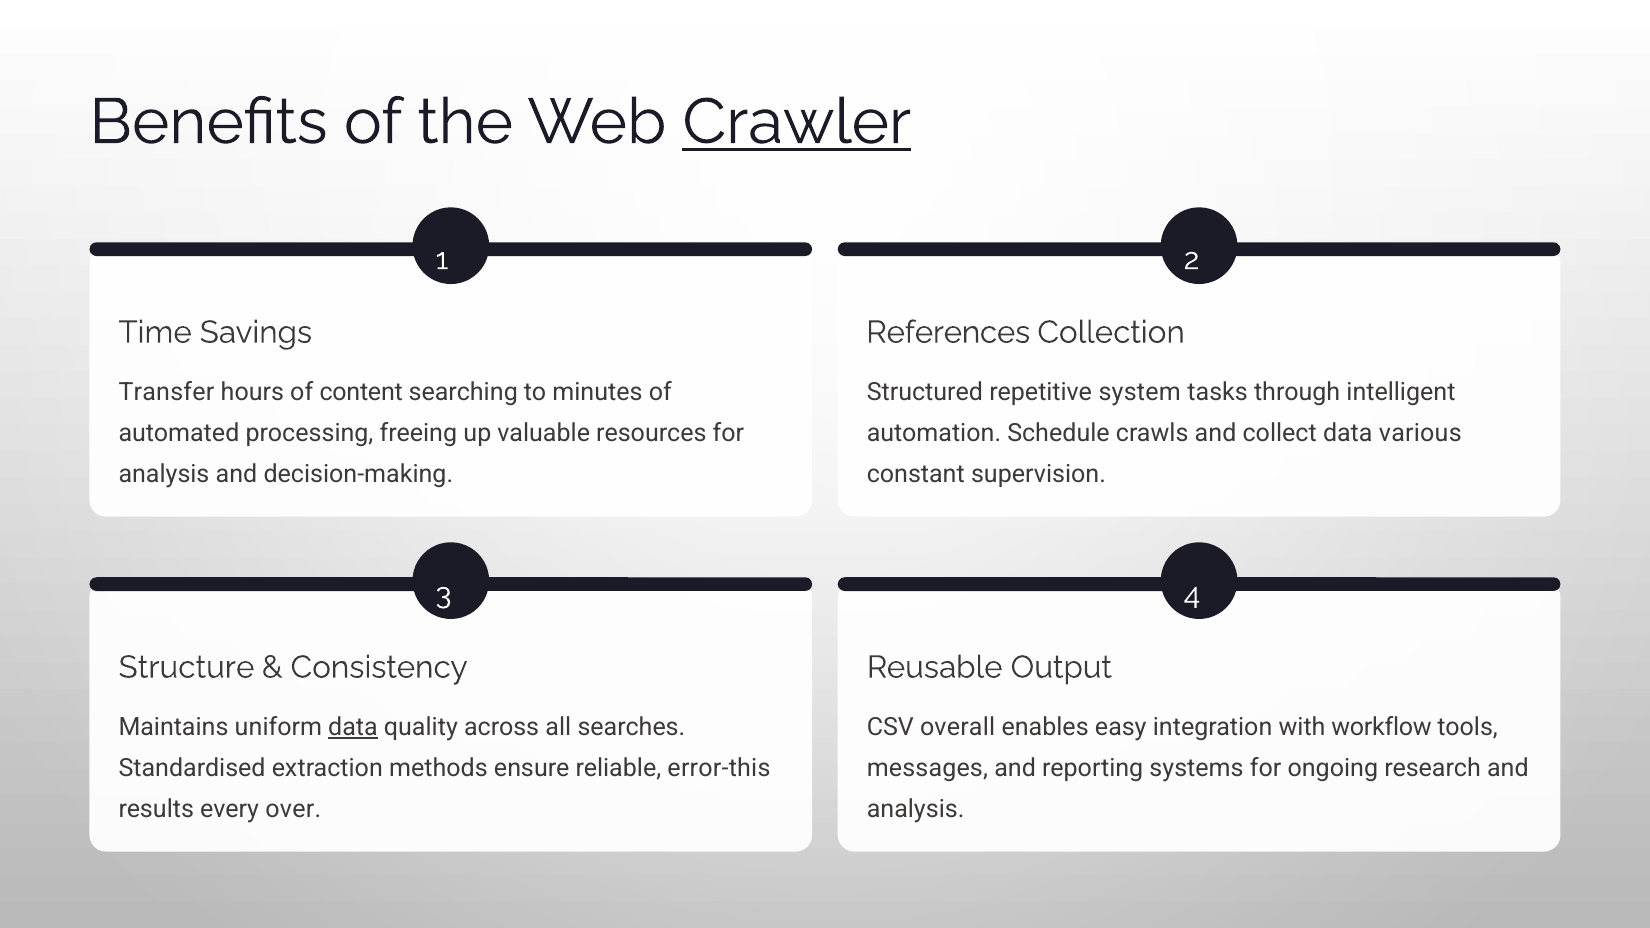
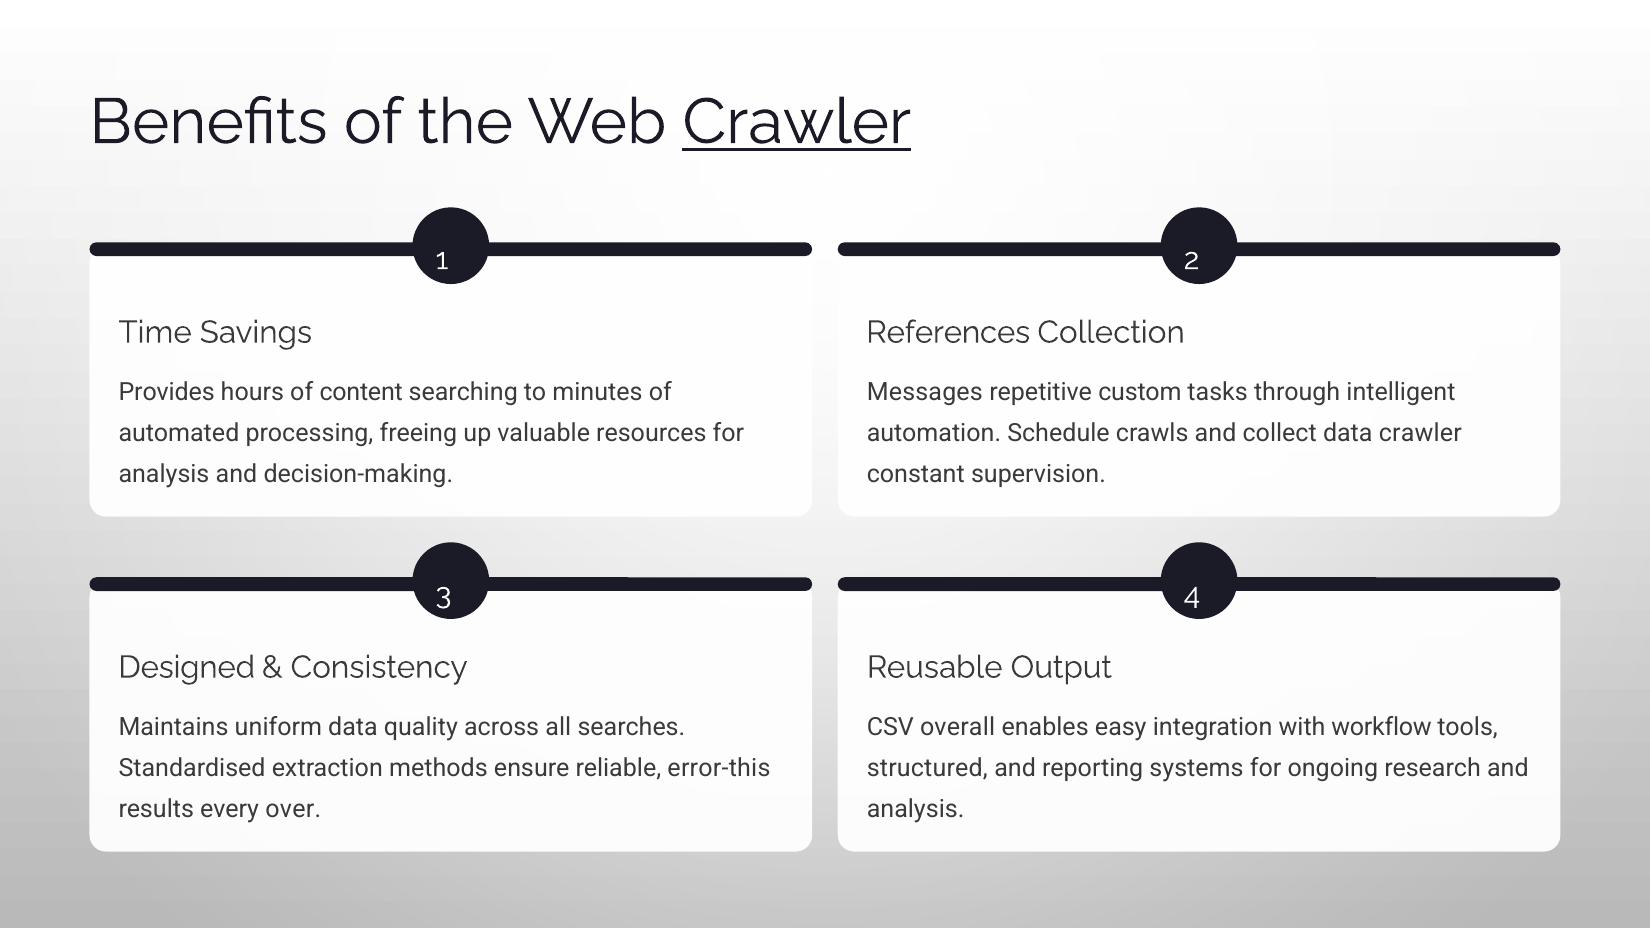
Transfer: Transfer -> Provides (167, 393)
Structured: Structured -> Messages (925, 393)
system: system -> custom (1140, 393)
data various: various -> crawler (1420, 433)
Structure: Structure -> Designed (187, 667)
data underline: present -> none (353, 728)
messages: messages -> structured (927, 768)
